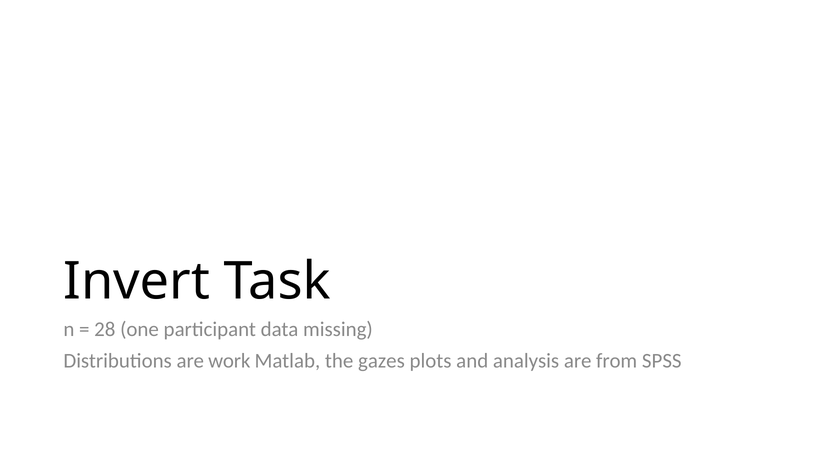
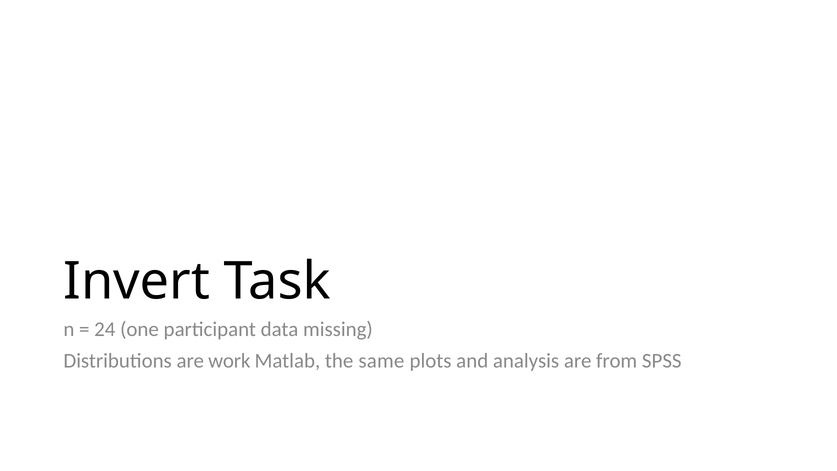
28: 28 -> 24 (105, 329)
gazes: gazes -> same (381, 361)
